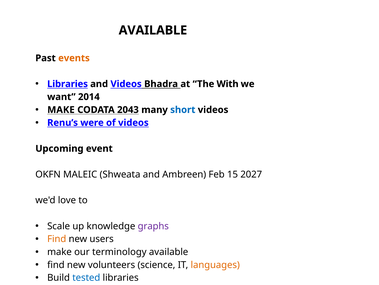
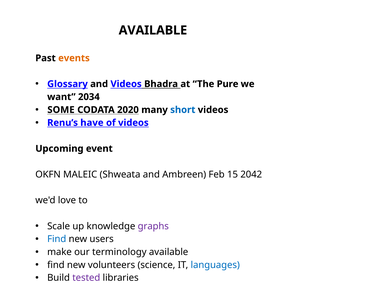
Libraries: Libraries -> Glossary (67, 84)
With: With -> Pure (228, 84)
2014: 2014 -> 2034 (89, 97)
MAKE: MAKE -> SOME (61, 110)
2043: 2043 -> 2020 (128, 110)
Renu’s were: were -> have (92, 122)
2027: 2027 -> 2042 (251, 174)
Find colour: orange -> blue (57, 238)
languages colour: orange -> blue (215, 264)
tested colour: blue -> purple (86, 277)
